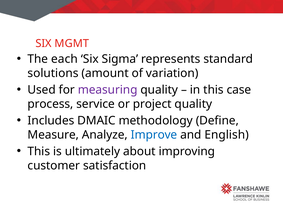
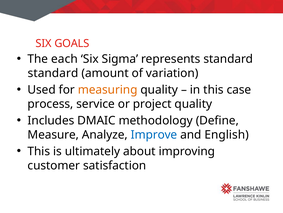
MGMT: MGMT -> GOALS (72, 43)
solutions: solutions -> standard (53, 73)
measuring colour: purple -> orange (108, 89)
